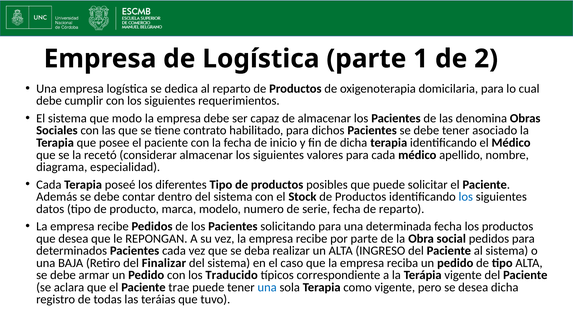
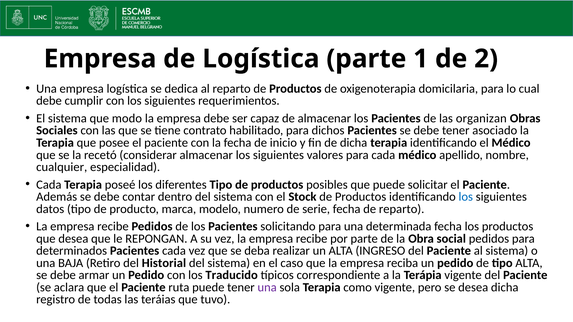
denomina: denomina -> organizan (481, 118)
diagrama: diagrama -> cualquier (62, 167)
Finalizar: Finalizar -> Historial (164, 263)
trae: trae -> ruta (179, 288)
una colour: blue -> purple (267, 288)
